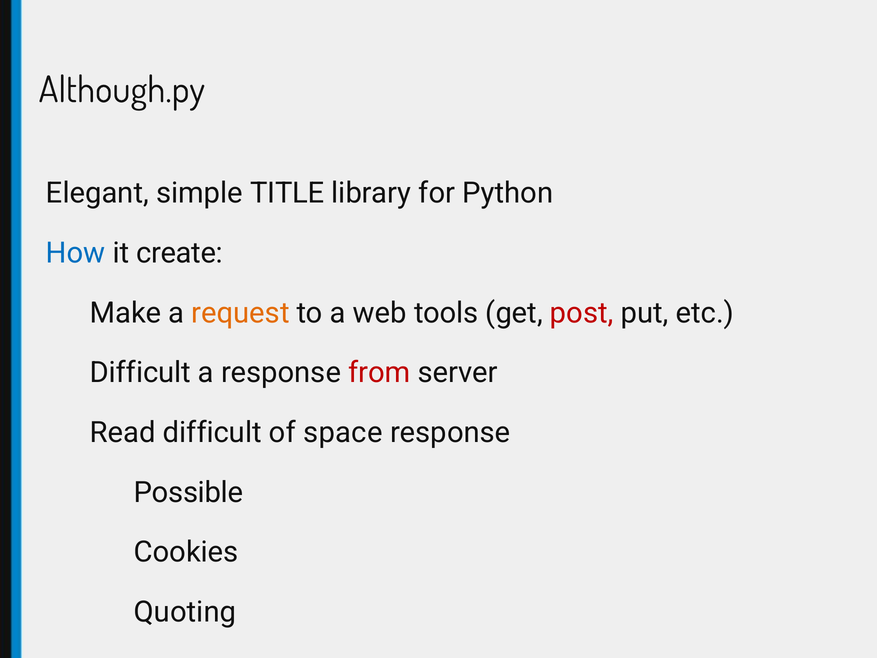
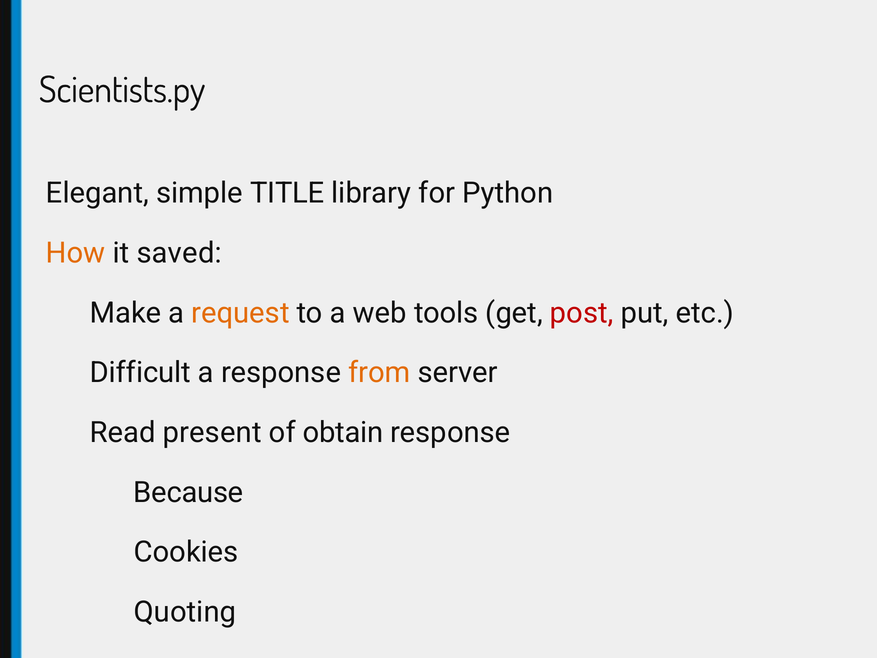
Although.py: Although.py -> Scientists.py (122, 90)
How colour: blue -> orange (76, 253)
create: create -> saved (179, 253)
from colour: red -> orange (379, 373)
Read difficult: difficult -> present (212, 432)
space: space -> obtain (343, 432)
Possible: Possible -> Because (188, 492)
